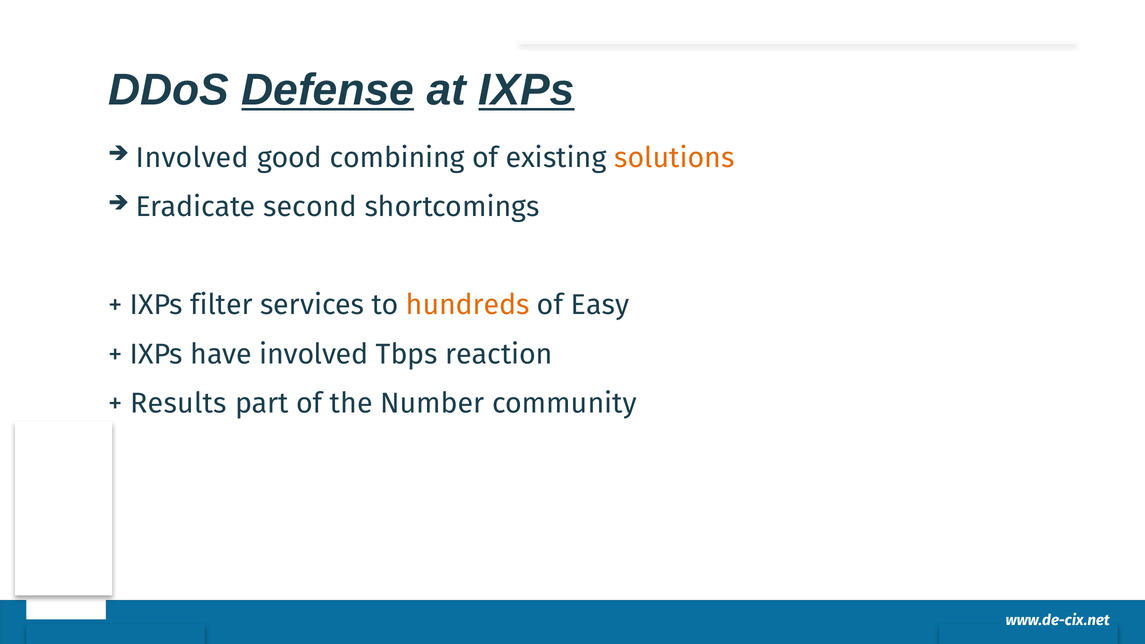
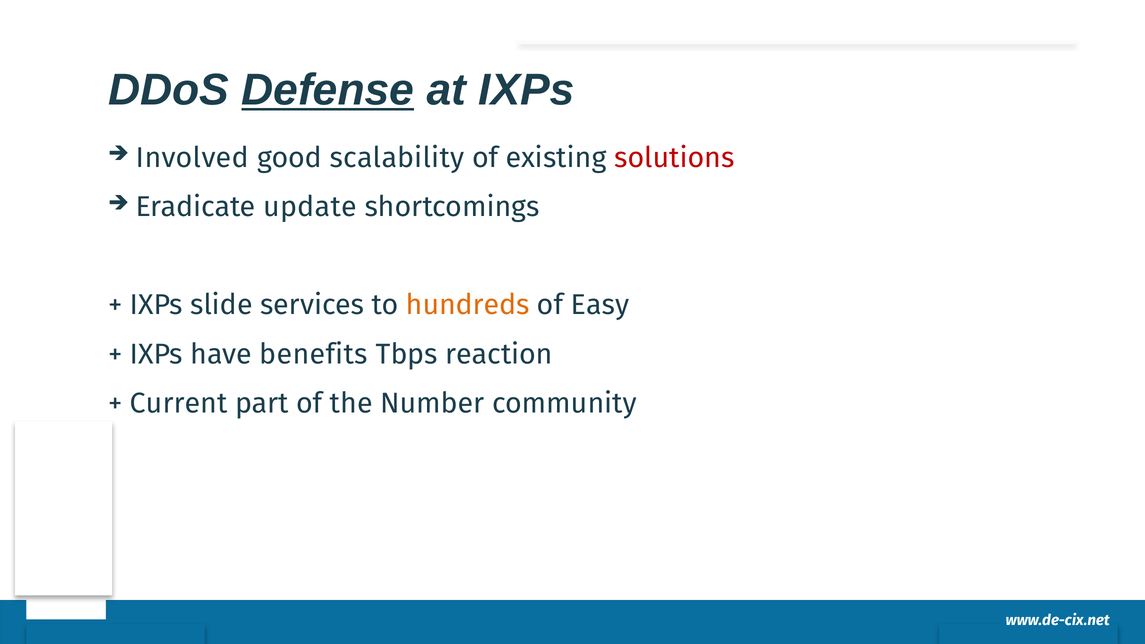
IXPs underline: present -> none (526, 90)
combining: combining -> scalability (397, 158)
solutions colour: orange -> red (674, 158)
second: second -> update (310, 207)
filter: filter -> slide (221, 305)
have involved: involved -> benefits (314, 354)
Results: Results -> Current (179, 403)
